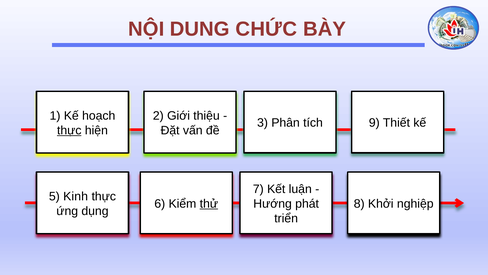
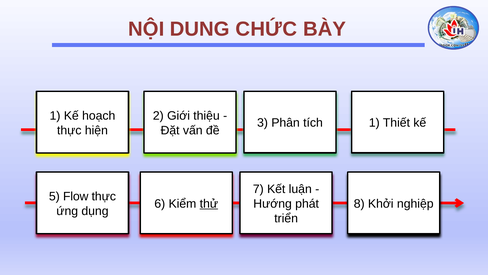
tích 9: 9 -> 1 (374, 123)
thực underline: present -> none (69, 130)
Kinh: Kinh -> Flow (76, 196)
